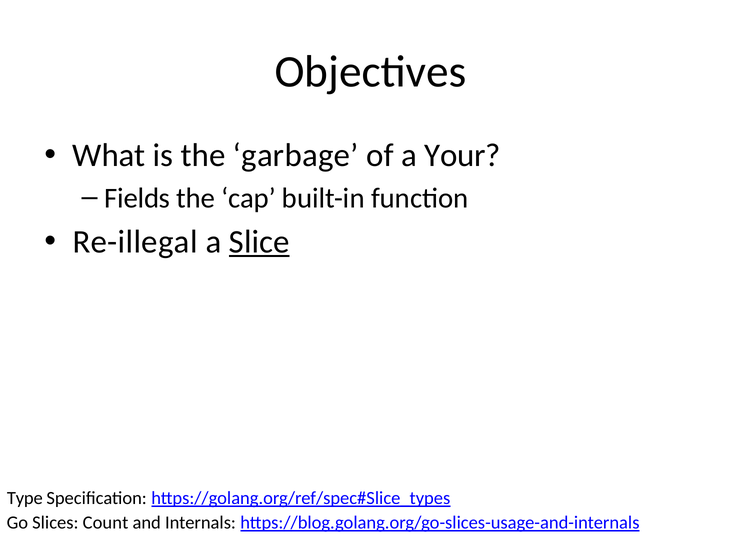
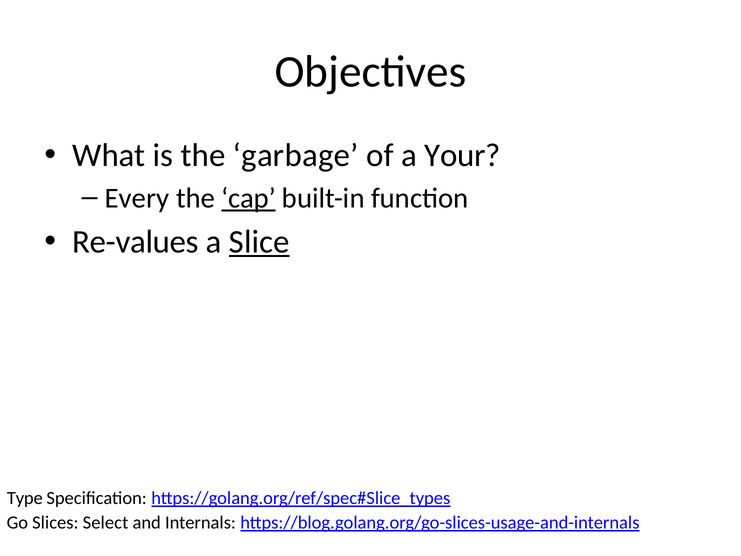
Fields: Fields -> Every (137, 198)
cap underline: none -> present (249, 198)
Re-illegal: Re-illegal -> Re-values (135, 242)
Count: Count -> Select (105, 523)
